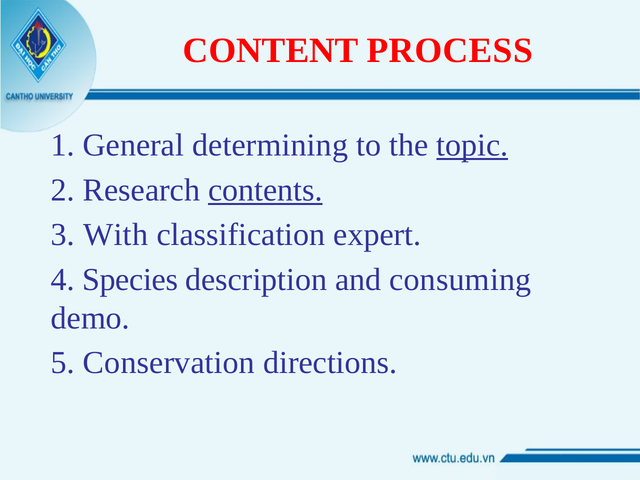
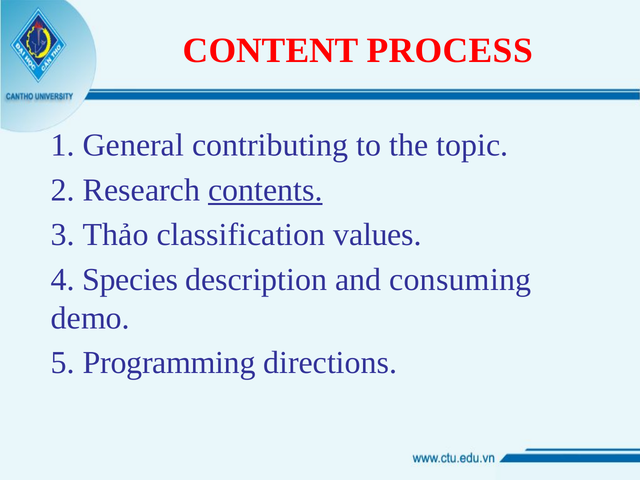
determining: determining -> contributing (270, 145)
topic underline: present -> none (472, 145)
With: With -> Thảo (116, 235)
expert: expert -> values (377, 235)
Conservation: Conservation -> Programming (169, 363)
